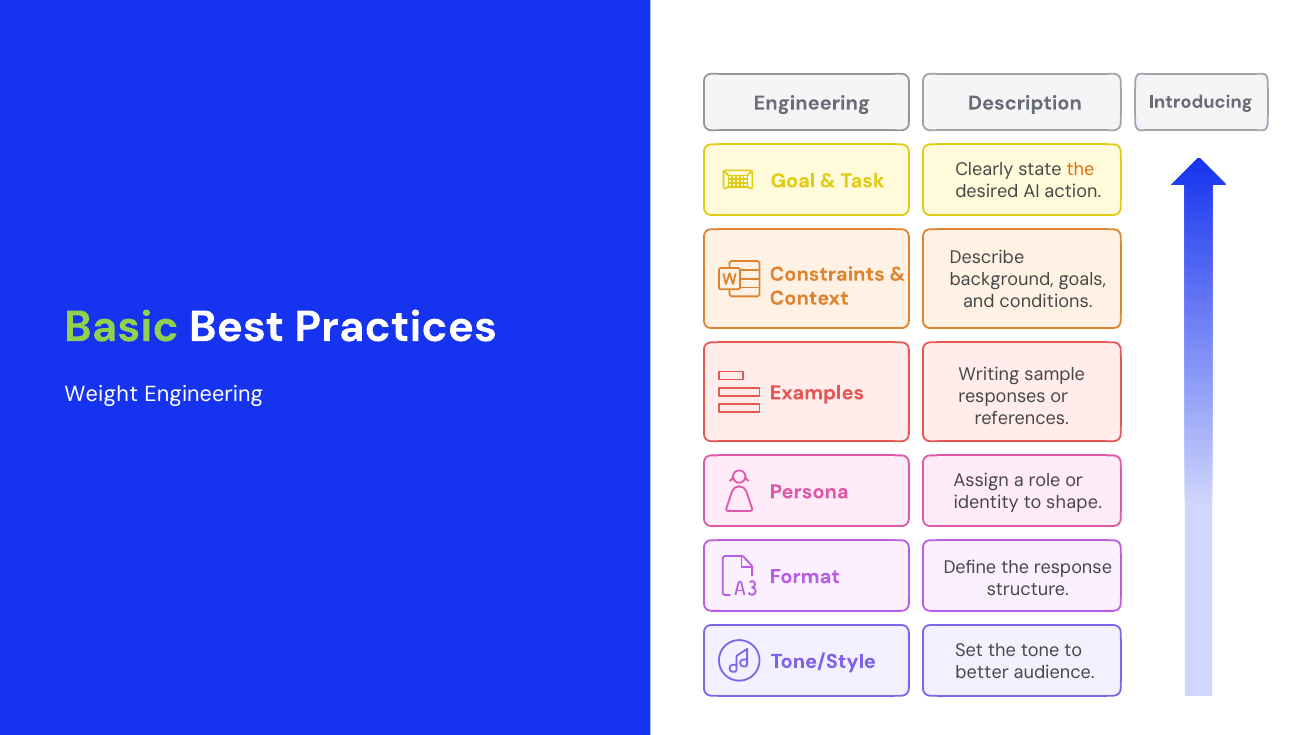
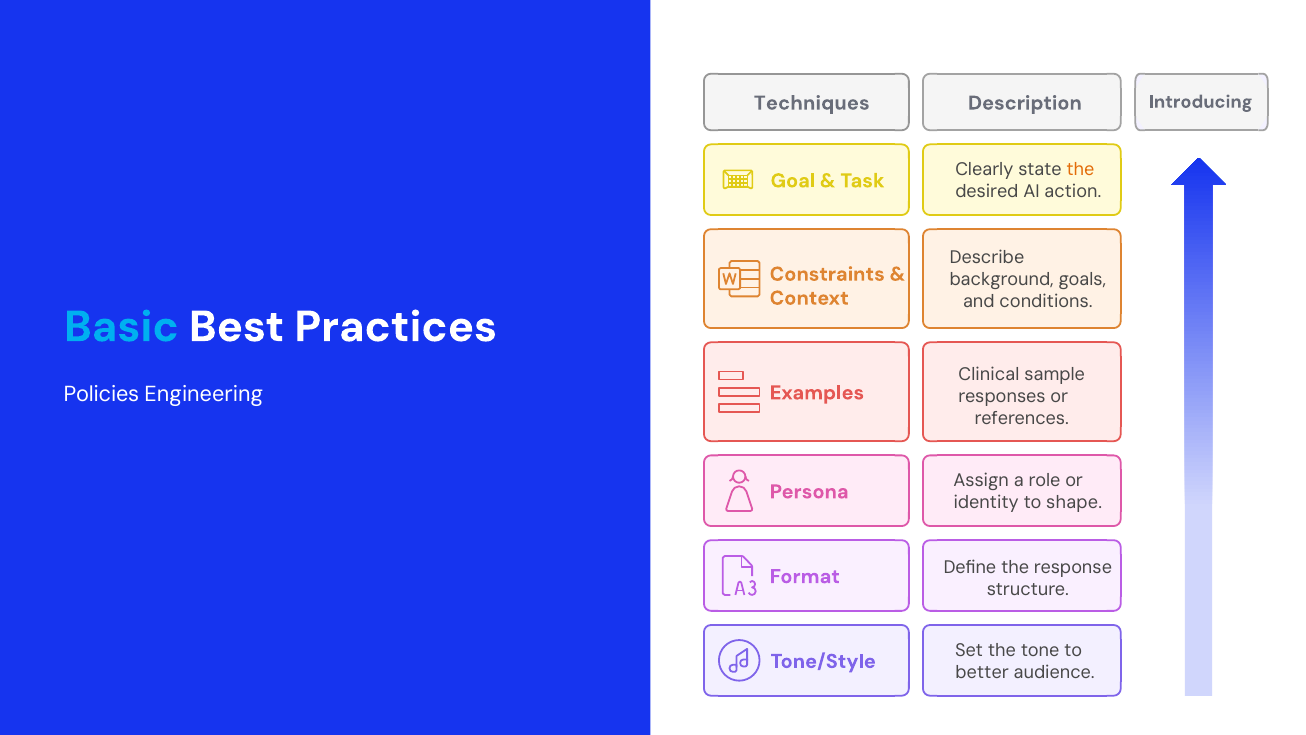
Engineering: Engineering -> Techniques (812, 103)
Basic colour: light green -> light blue (121, 327)
Writing: Writing -> Clinical (989, 375)
Weight: Weight -> Policies (101, 394)
